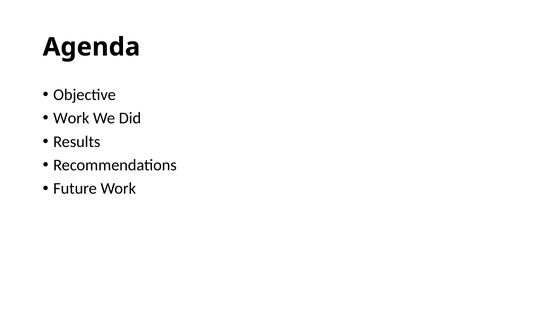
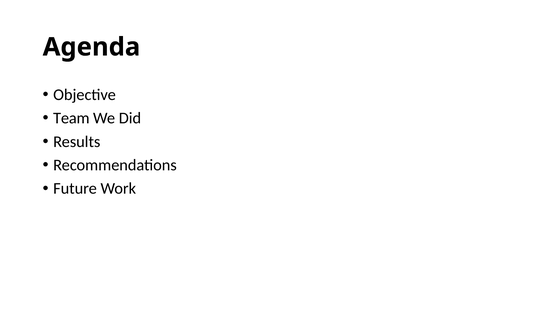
Work: Work -> Team (71, 118)
